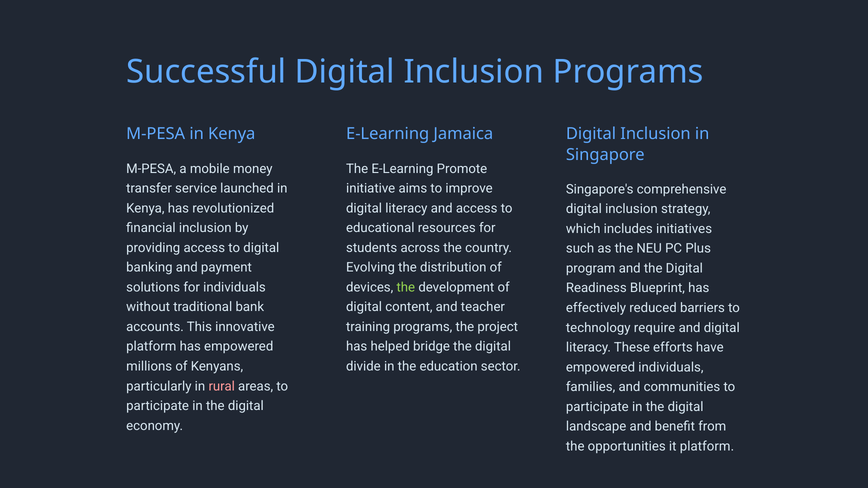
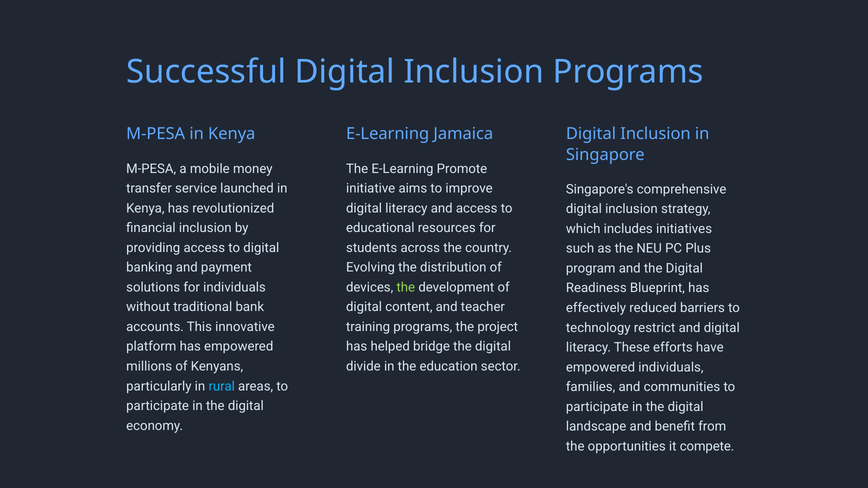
require: require -> restrict (655, 328)
rural colour: pink -> light blue (222, 386)
it platform: platform -> compete (707, 447)
